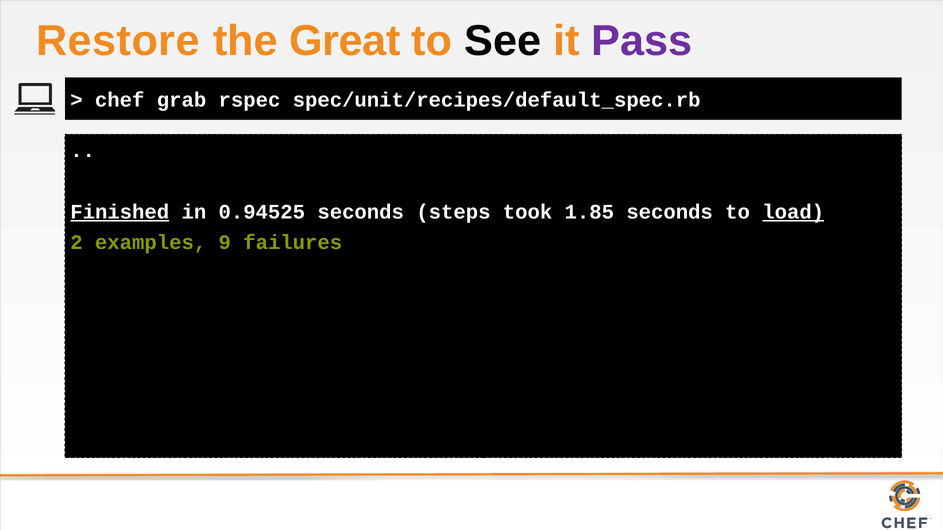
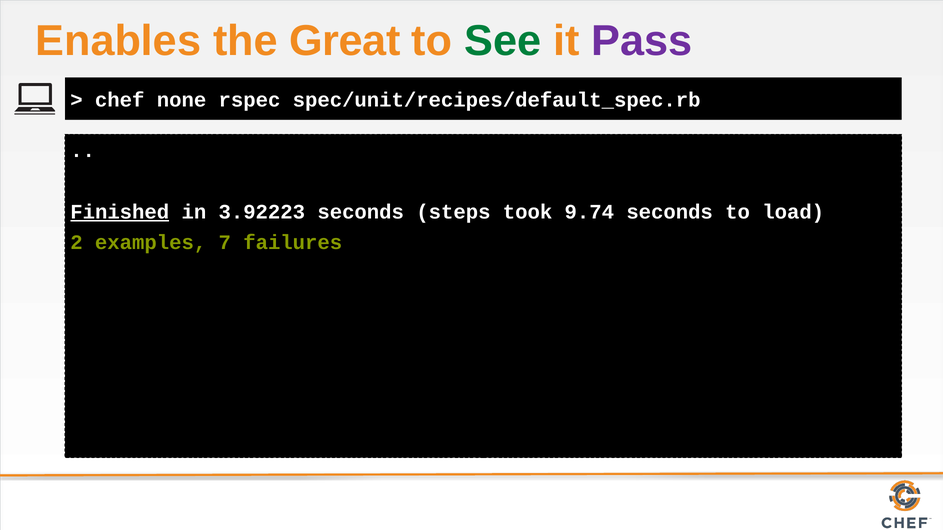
Restore: Restore -> Enables (118, 41)
See colour: black -> green (503, 41)
grab: grab -> none (182, 100)
0.94525: 0.94525 -> 3.92223 (262, 212)
1.85: 1.85 -> 9.74 (589, 212)
load underline: present -> none (793, 212)
9: 9 -> 7 (225, 243)
